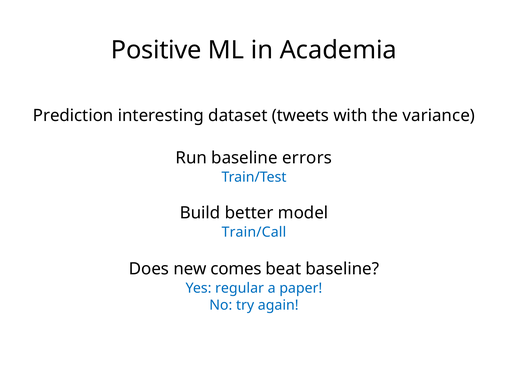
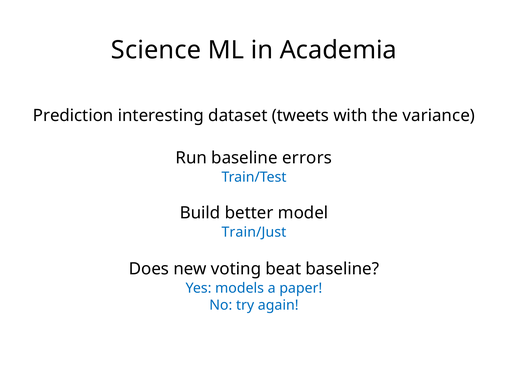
Positive: Positive -> Science (156, 50)
Train/Call: Train/Call -> Train/Just (254, 232)
comes: comes -> voting (236, 269)
regular: regular -> models (240, 288)
